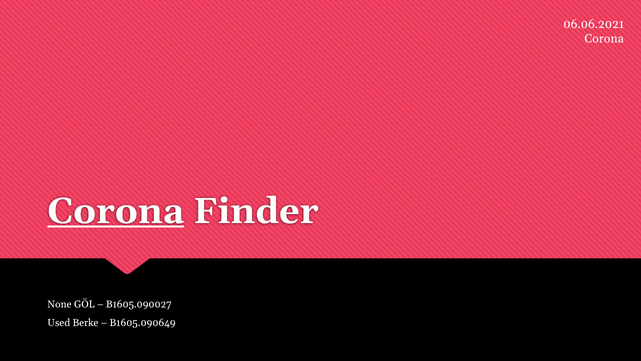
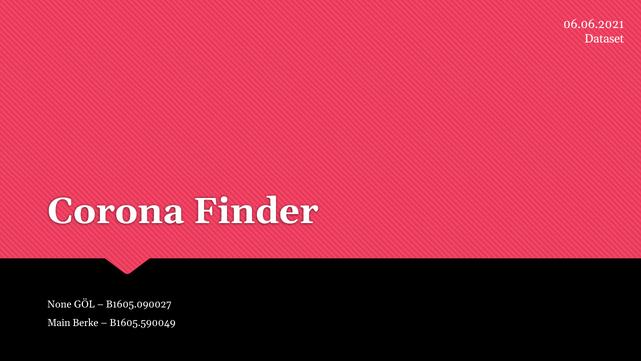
Corona: Corona -> Dataset (604, 39)
Corona underline: present -> none (116, 211)
Used: Used -> Main (59, 322)
B1605.090649: B1605.090649 -> B1605.590049 (143, 322)
